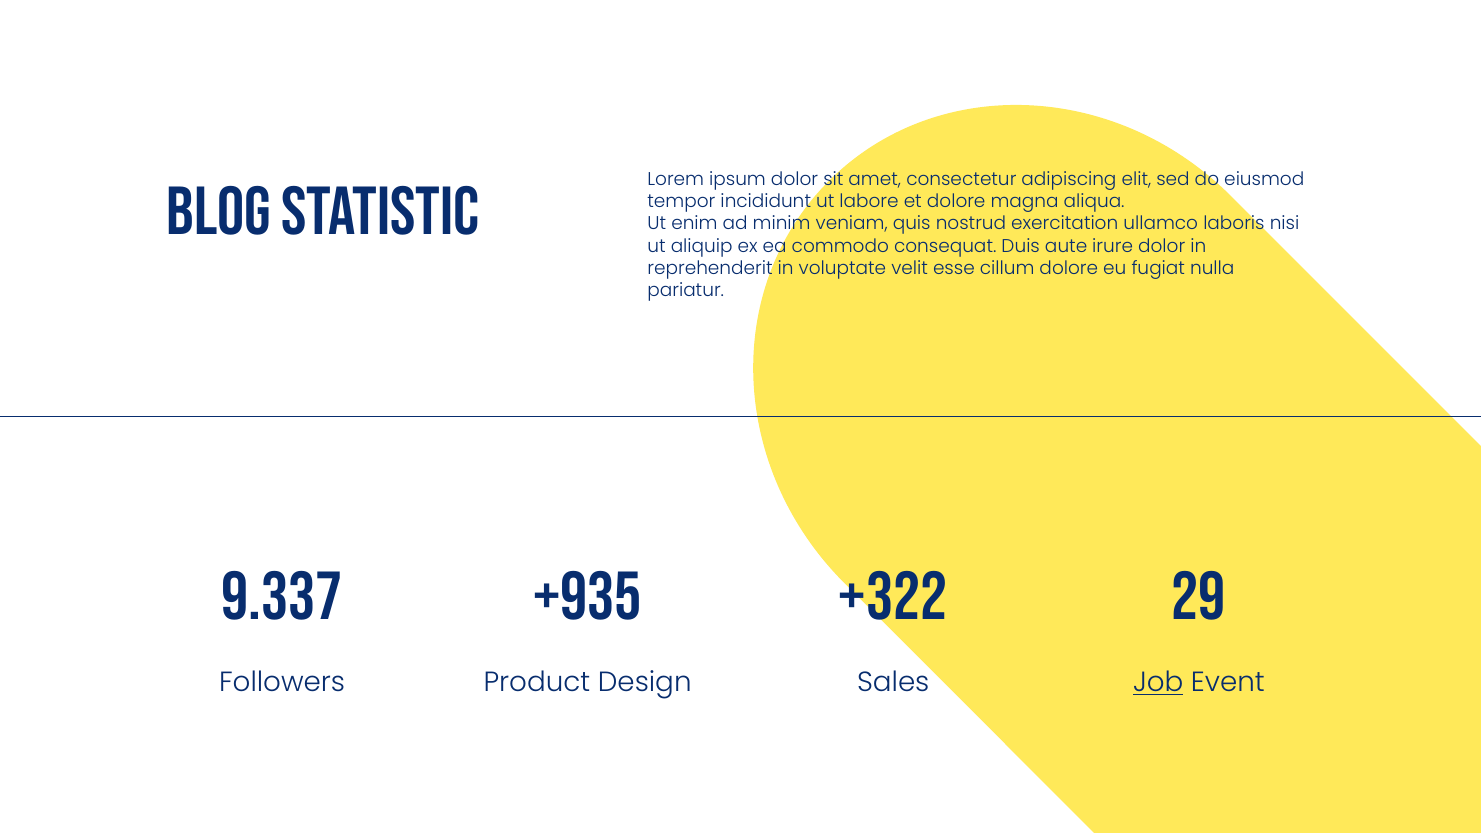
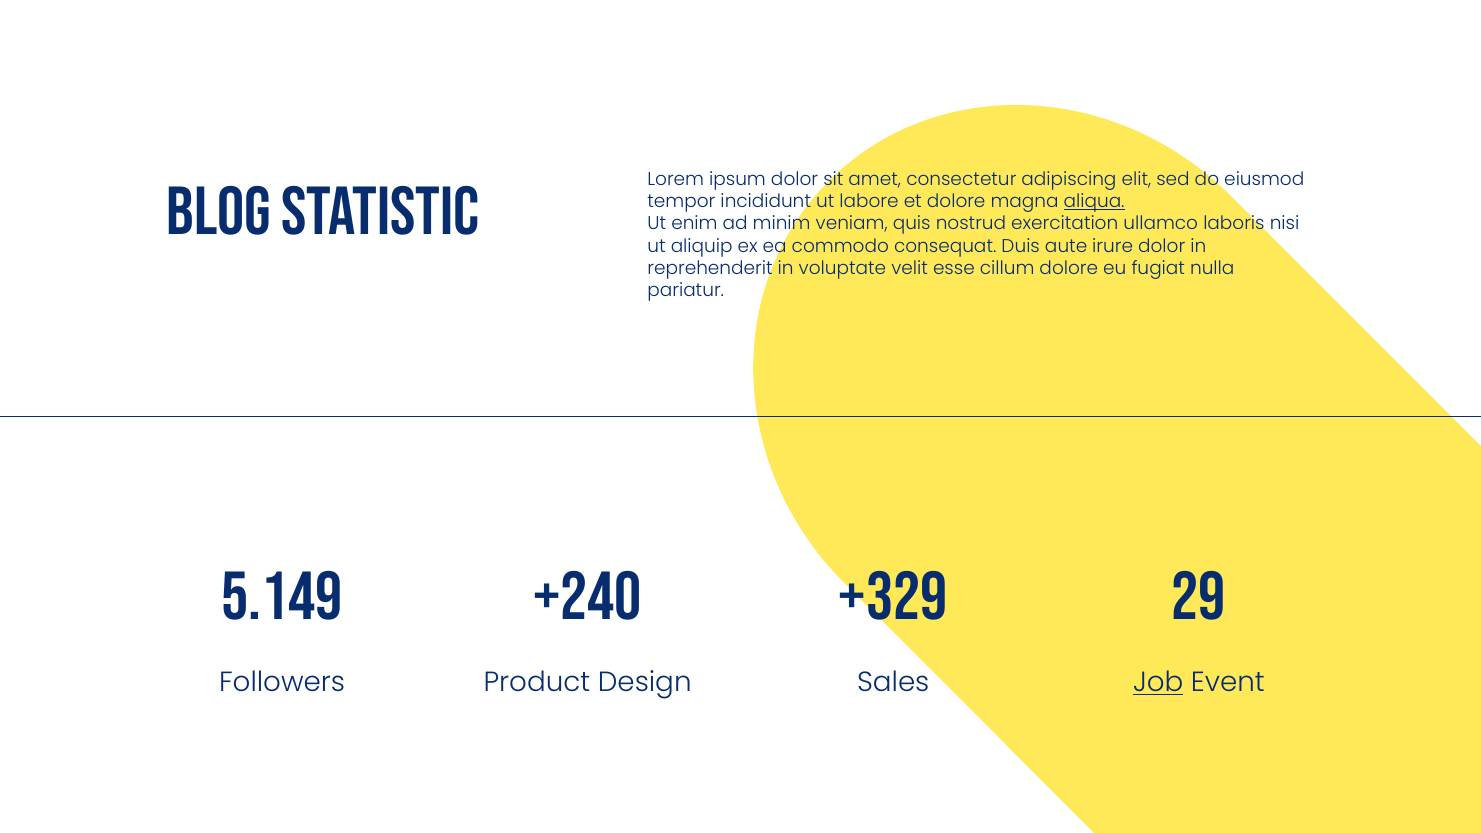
aliqua underline: none -> present (1094, 202)
9.337: 9.337 -> 5.149 (282, 597)
+935: +935 -> +240 (588, 597)
+322: +322 -> +329 (893, 597)
